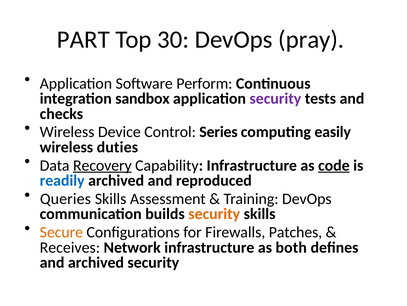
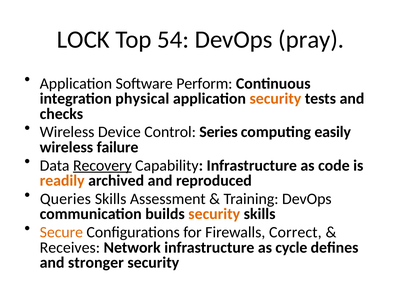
PART: PART -> LOCK (83, 39)
30: 30 -> 54 (173, 39)
sandbox: sandbox -> physical (142, 98)
security colour: purple -> orange (275, 98)
duties: duties -> failure (118, 147)
code underline: present -> none (334, 165)
readily colour: blue -> orange (62, 180)
Patches: Patches -> Correct (295, 232)
both: both -> cycle (291, 247)
and archived: archived -> stronger (96, 262)
